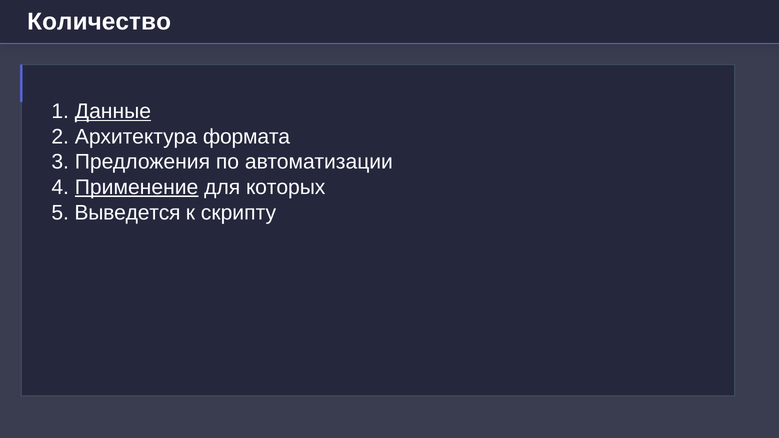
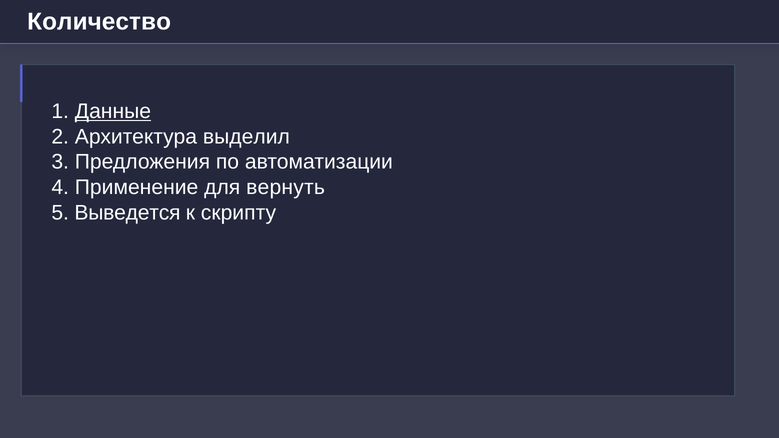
формата: формата -> выделил (246, 137)
Применение underline: present -> none (137, 187)
которых: которых -> вернуть (286, 187)
